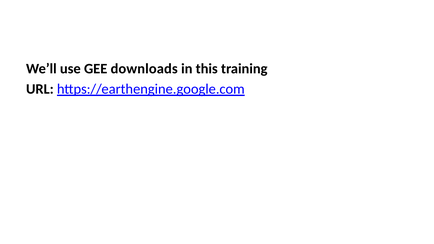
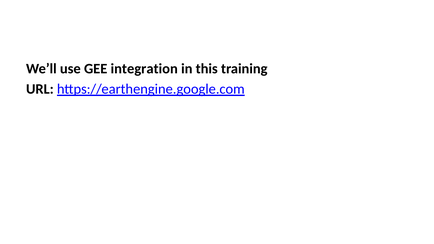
downloads: downloads -> integration (144, 69)
